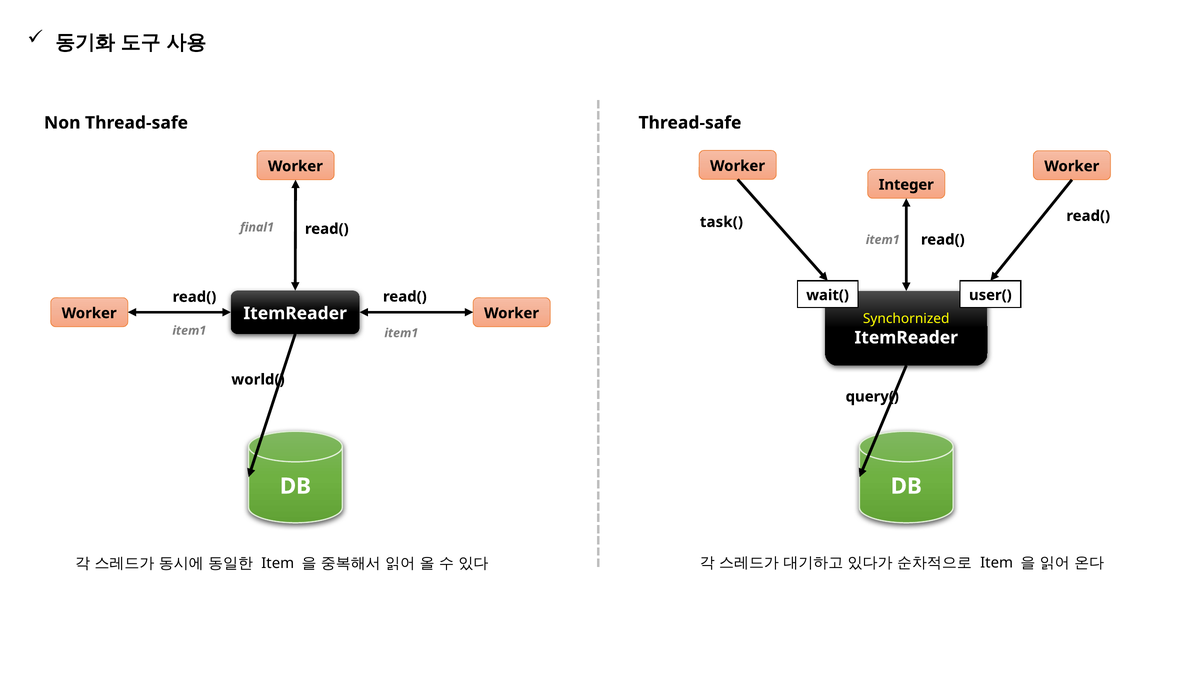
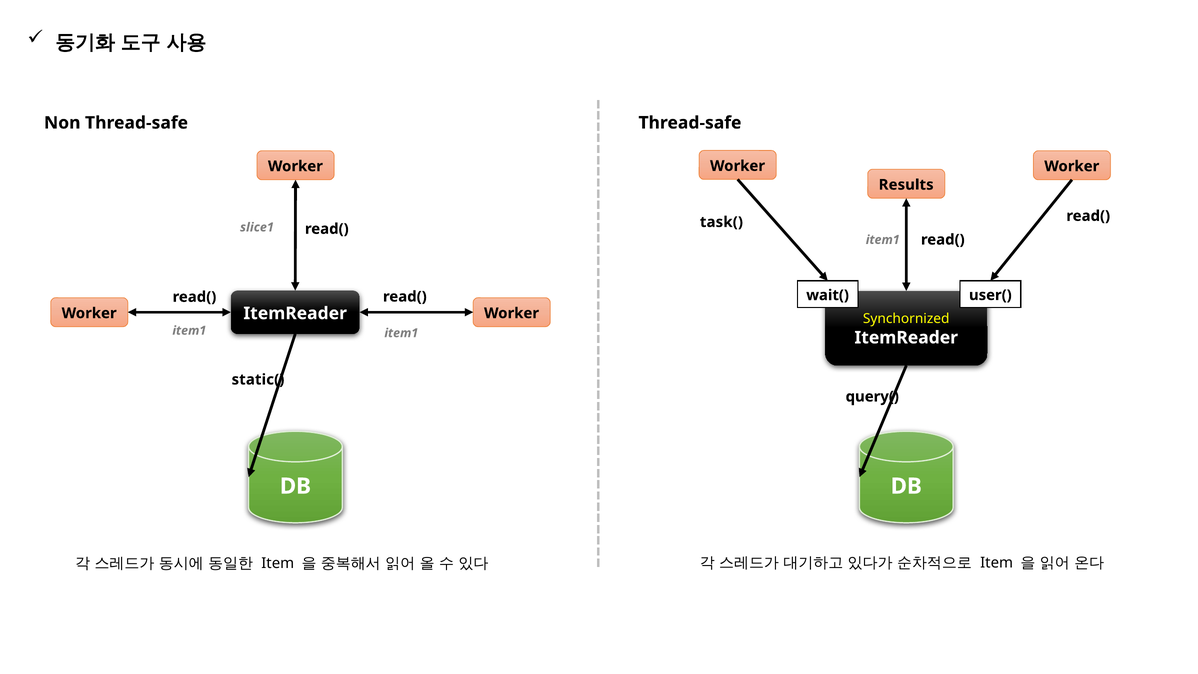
Integer: Integer -> Results (906, 185)
final1: final1 -> slice1 (257, 227)
world(: world( -> static( (258, 380)
